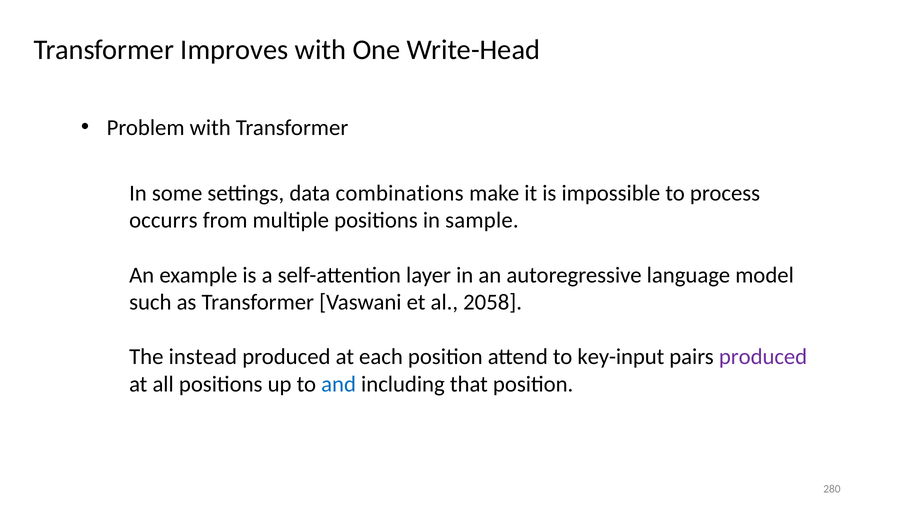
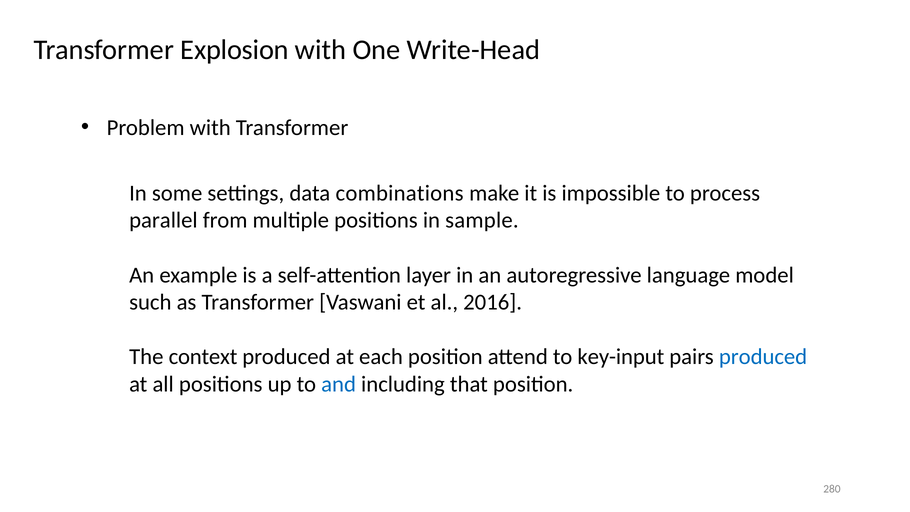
Improves: Improves -> Explosion (235, 50)
occurrs: occurrs -> parallel (163, 220)
2058: 2058 -> 2016 (493, 302)
instead: instead -> context (203, 357)
produced colour: purple -> blue (763, 357)
